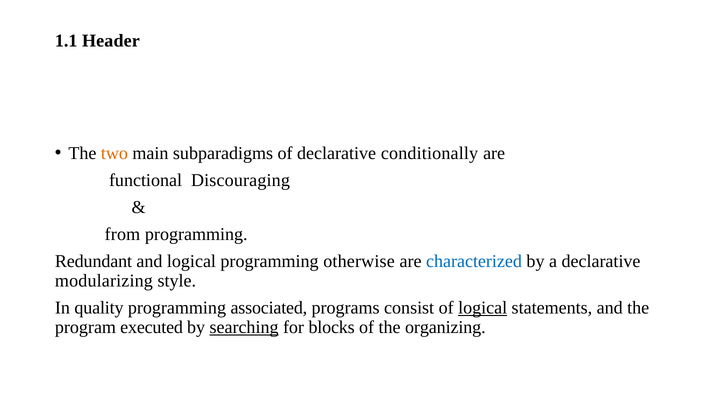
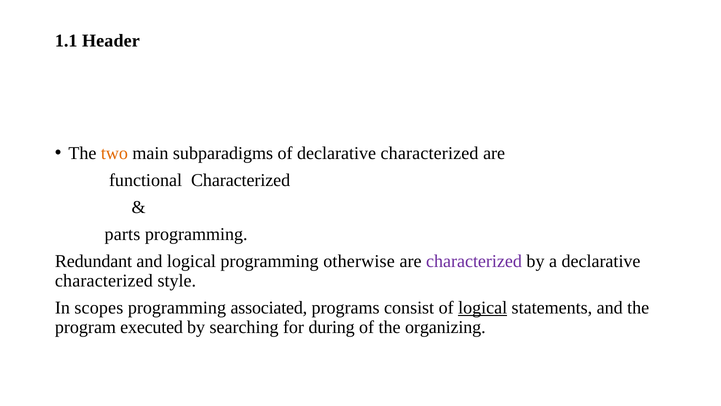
of declarative conditionally: conditionally -> characterized (430, 153)
functional Discouraging: Discouraging -> Characterized (241, 180)
from: from -> parts (122, 234)
characterized colour: blue -> purple (474, 261)
modularizing: modularizing -> characterized (104, 280)
quality: quality -> scopes (99, 307)
searching underline: present -> none (244, 327)
blocks: blocks -> during (332, 327)
